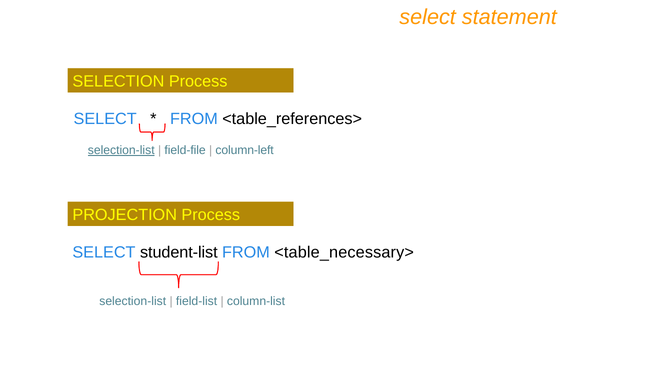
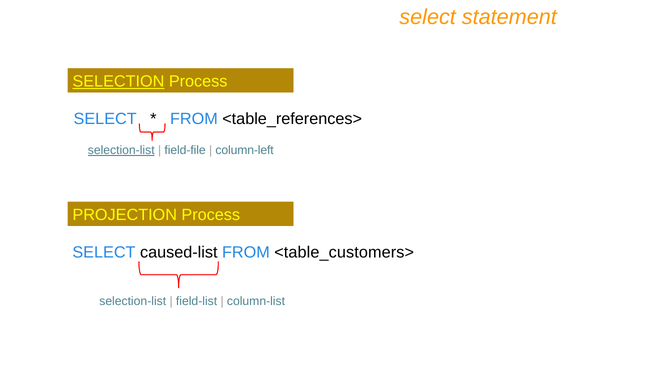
SELECTION underline: none -> present (118, 81)
student-list: student-list -> caused-list (179, 252)
<table_necessary>: <table_necessary> -> <table_customers> (344, 252)
